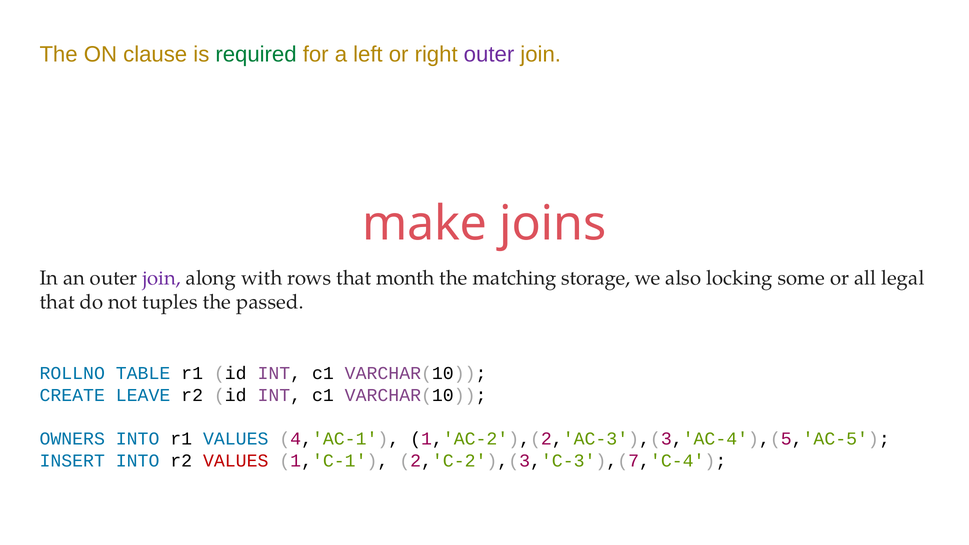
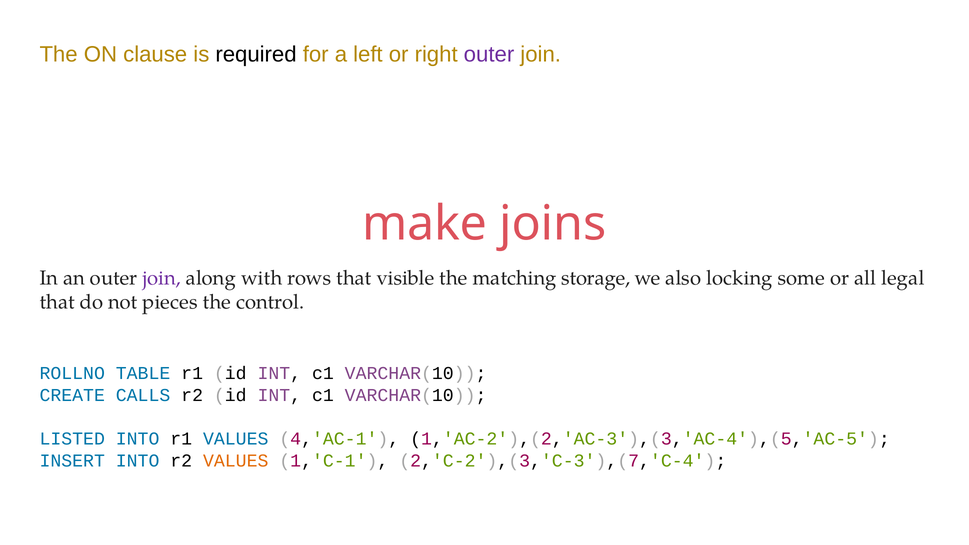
required colour: green -> black (256, 54)
month: month -> visible (405, 278)
tuples: tuples -> pieces (170, 302)
passed: passed -> control (270, 302)
LEAVE: LEAVE -> CALLS (143, 395)
OWNERS: OWNERS -> LISTED (72, 439)
VALUES colour: red -> orange (236, 461)
